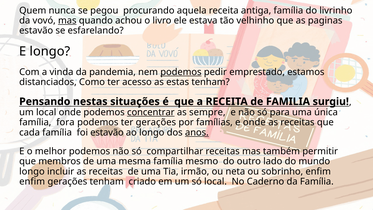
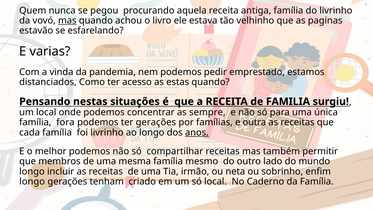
E longo: longo -> varias (50, 51)
podemos underline: present -> none (181, 72)
estas tenham: tenham -> quando (211, 82)
concentrar underline: present -> none (151, 112)
e onde: onde -> outra (254, 122)
foi estavão: estavão -> livrinho (107, 132)
enfim: enfim -> longo (32, 181)
